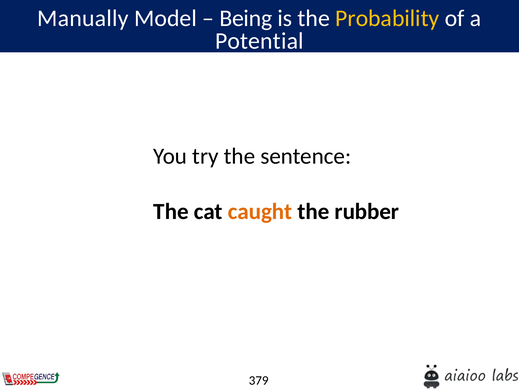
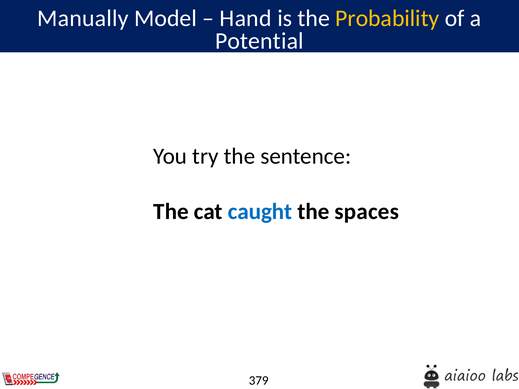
Being: Being -> Hand (246, 18)
caught colour: orange -> blue (260, 212)
rubber: rubber -> spaces (367, 212)
